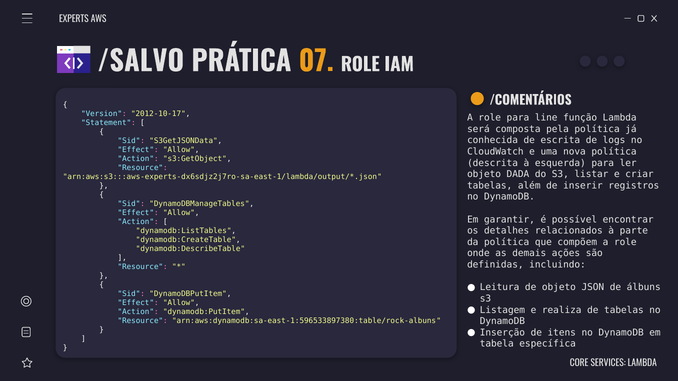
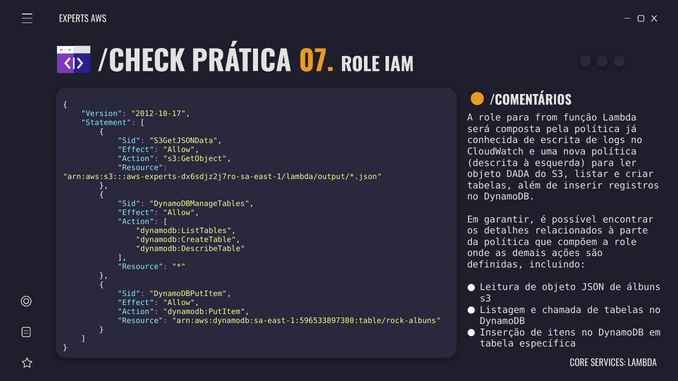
/SALVO: /SALVO -> /CHECK (141, 62)
line: line -> from (546, 118)
realiza: realiza -> chamada (562, 310)
